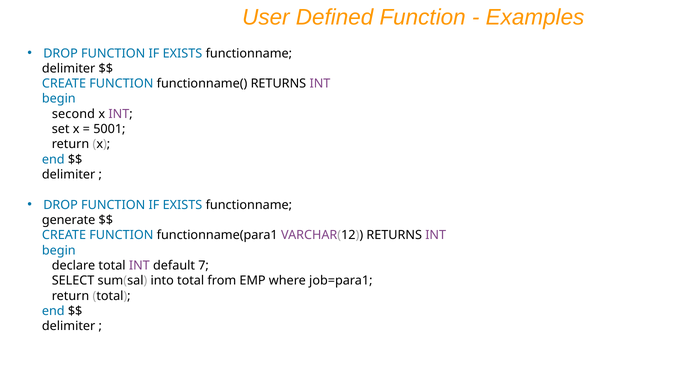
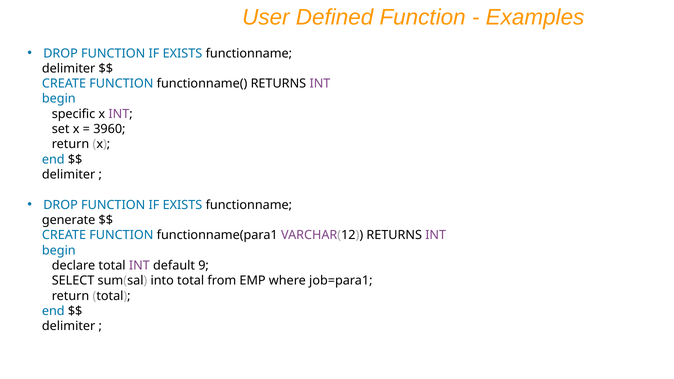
second: second -> specific (74, 114)
5001: 5001 -> 3960 (109, 129)
7: 7 -> 9 (204, 266)
